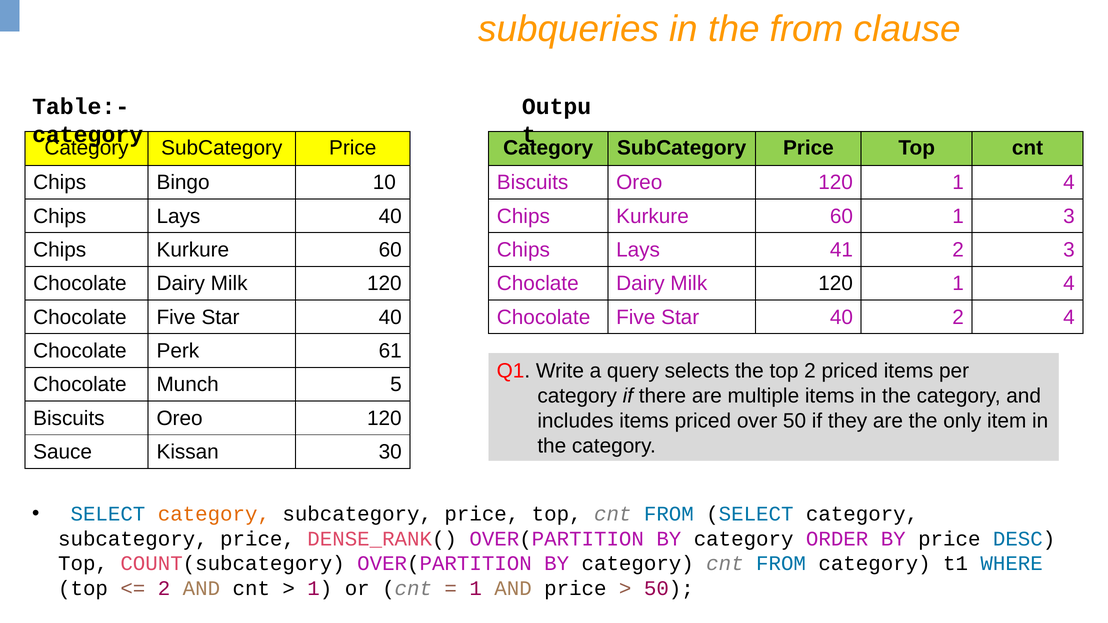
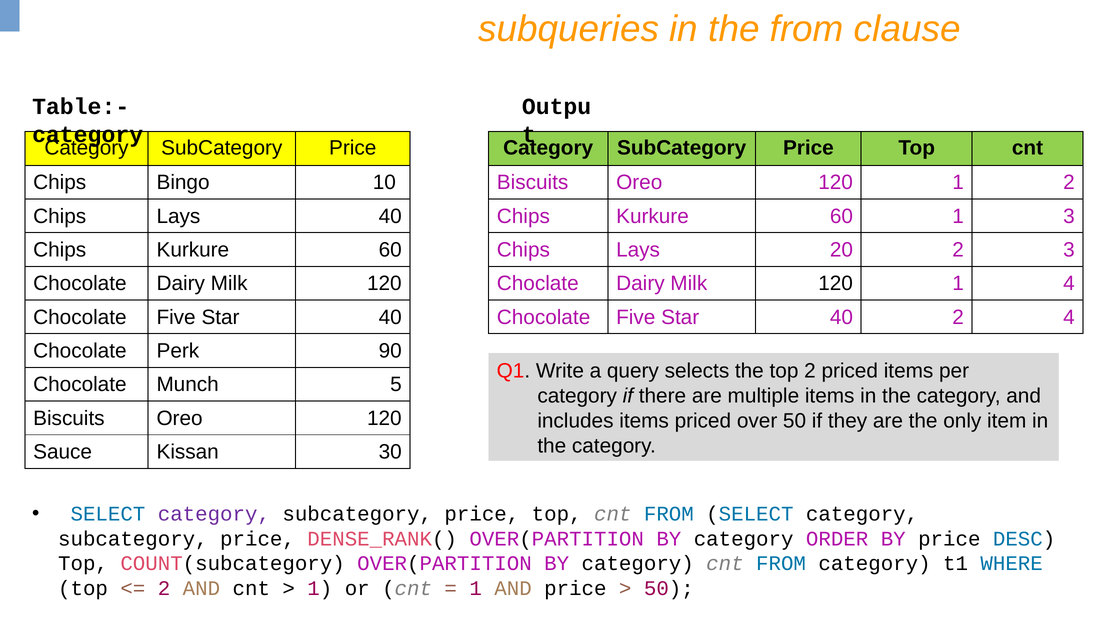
Oreo 120 1 4: 4 -> 2 (1069, 183)
41: 41 -> 20 (841, 250)
61: 61 -> 90 (390, 351)
category colour: orange -> purple (214, 514)
